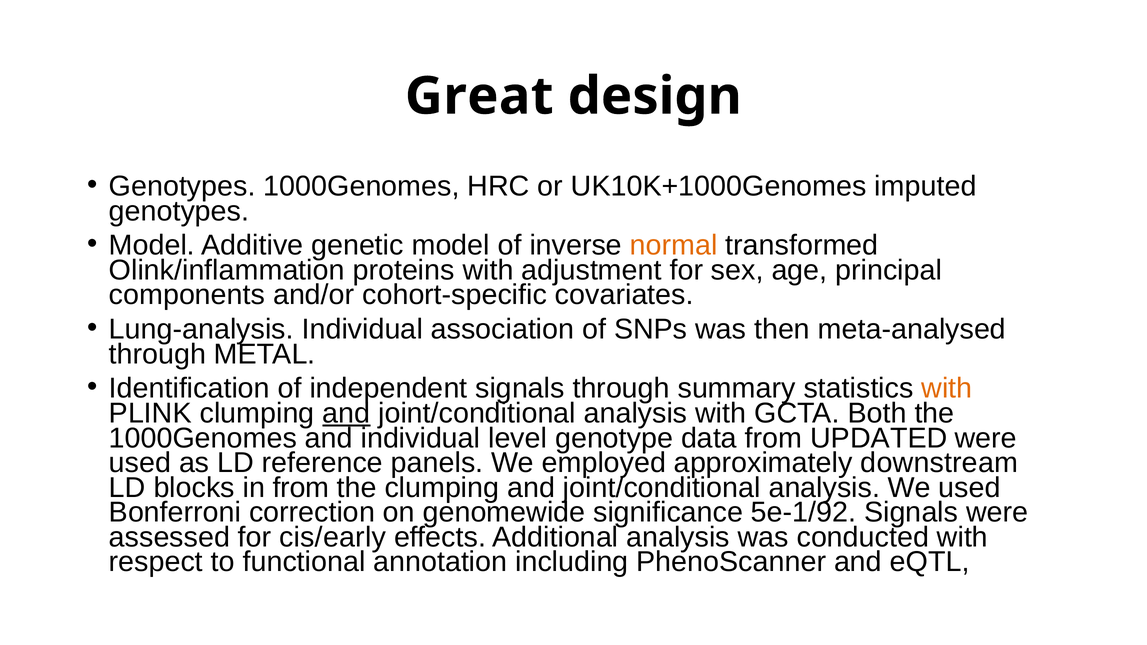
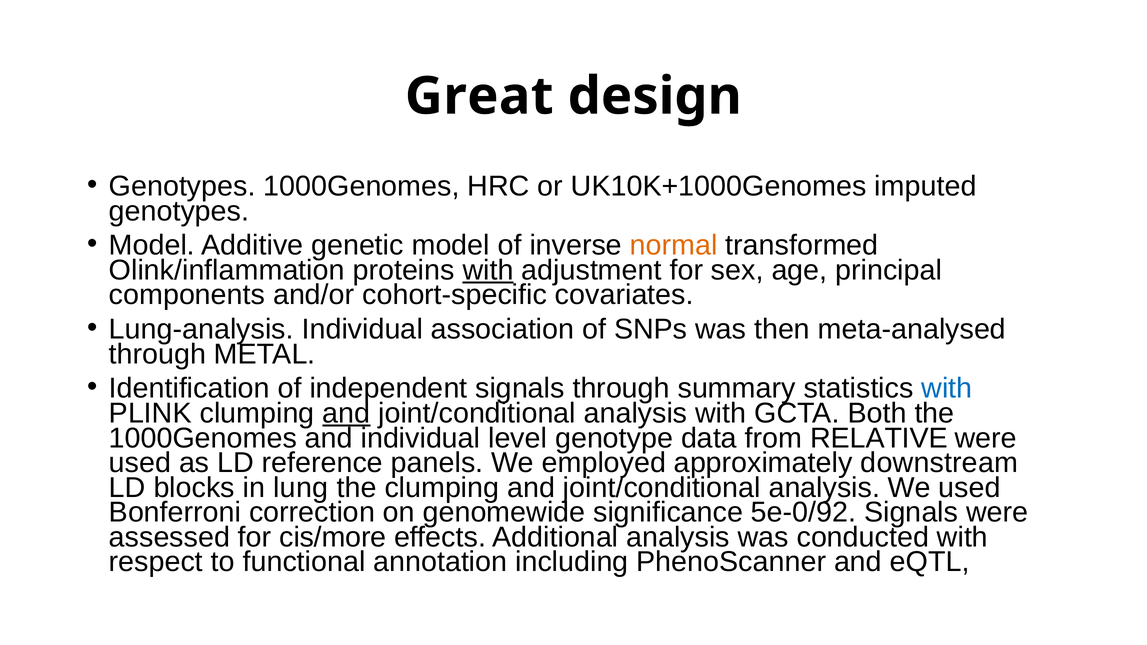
with underline: none -> present (488, 270)
with colour: orange -> blue (947, 389)
UPDATED: UPDATED -> RELATIVE (879, 438)
in from: from -> lung (301, 488)
5e-1/92: 5e-1/92 -> 5e-0/92 (804, 513)
cis/early: cis/early -> cis/more (333, 537)
